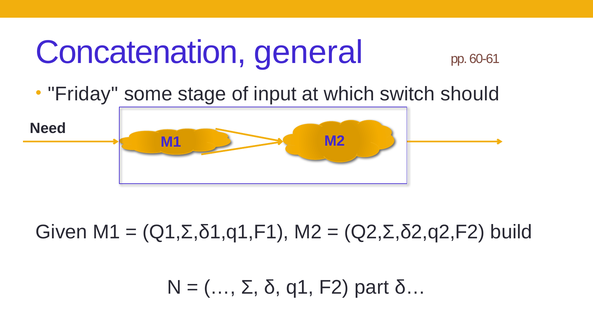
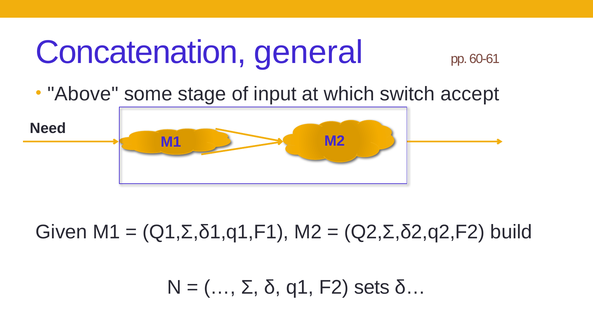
Friday: Friday -> Above (83, 94)
should: should -> accept (470, 94)
part: part -> sets (372, 288)
